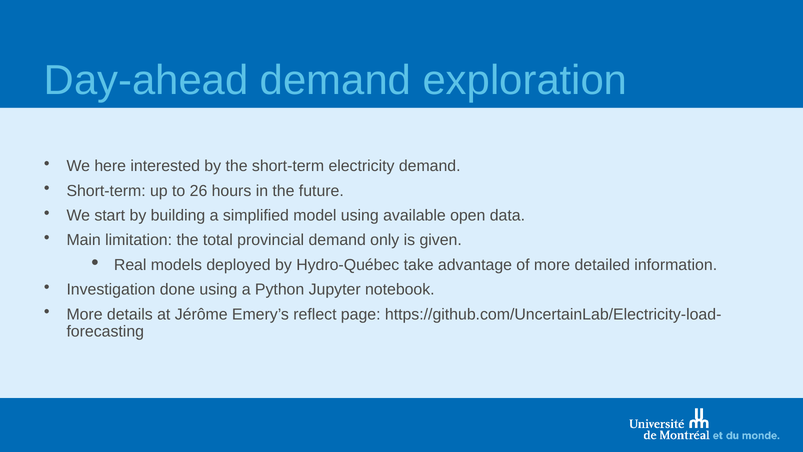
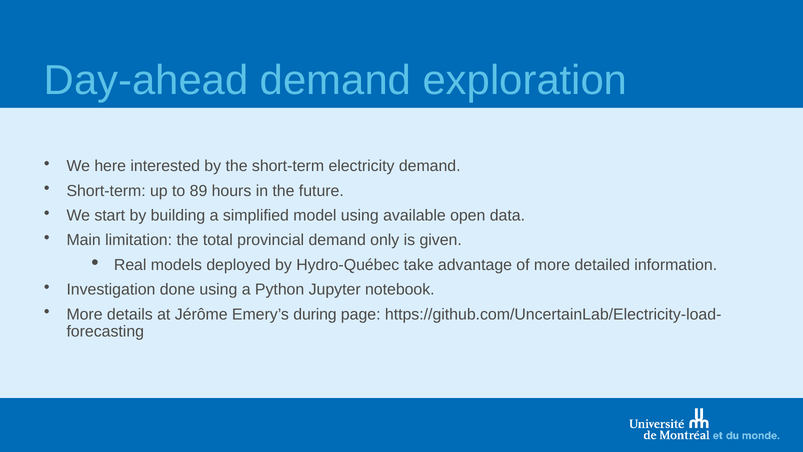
26: 26 -> 89 (199, 191)
reflect: reflect -> during (315, 314)
